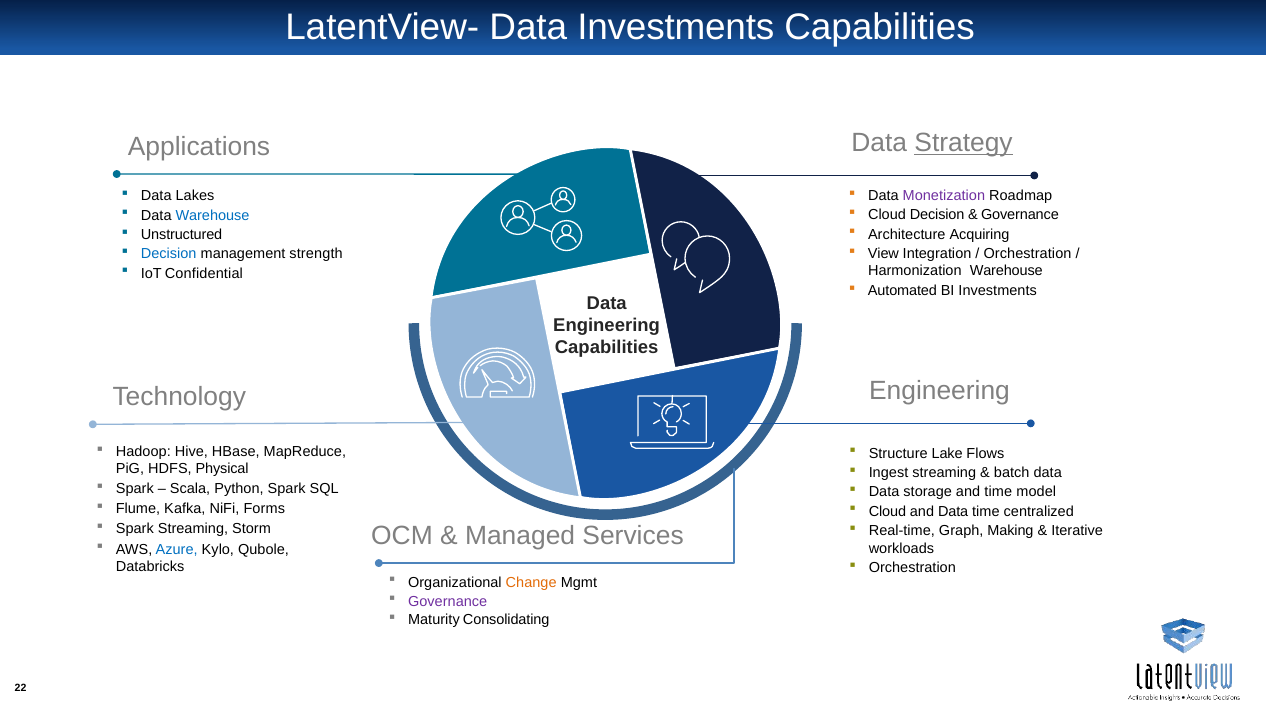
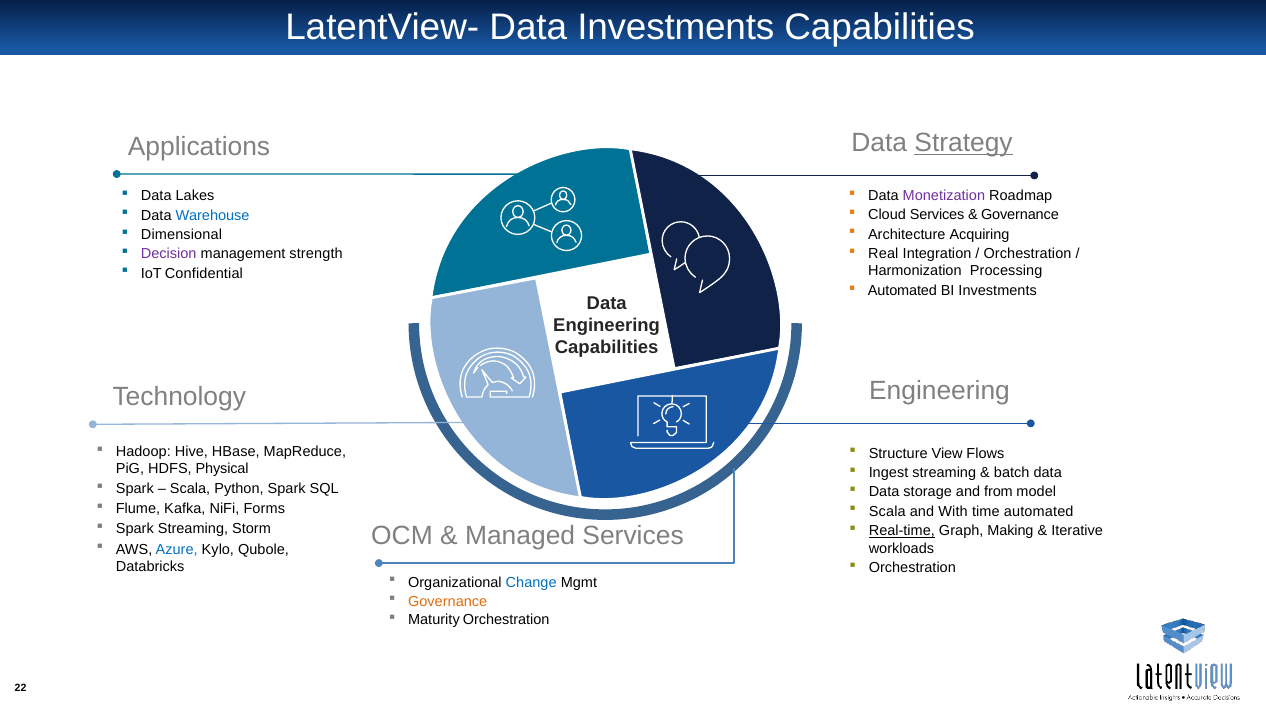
Cloud Decision: Decision -> Services (937, 215)
Unstructured: Unstructured -> Dimensional (181, 235)
View: View -> Real (883, 254)
Decision colour: blue -> purple (169, 254)
Harmonization Warehouse: Warehouse -> Processing (1006, 271)
Lake: Lake -> View (947, 453)
and time: time -> from (998, 492)
Cloud: Cloud -> Scala (887, 512)
and Data: Data -> With (953, 512)
time centralized: centralized -> automated (1039, 512)
Real-time underline: none -> present (902, 531)
Change colour: orange -> blue (531, 583)
Governance colour: purple -> orange (448, 601)
Maturity Consolidating: Consolidating -> Orchestration (506, 620)
